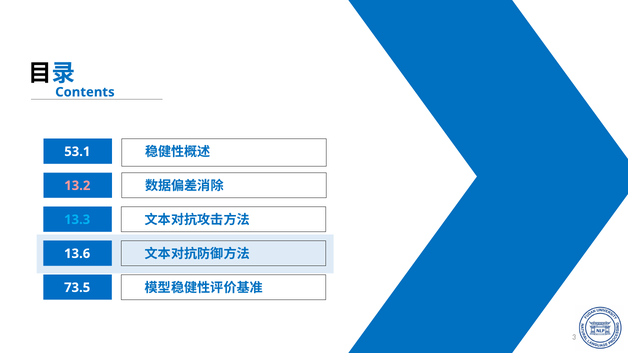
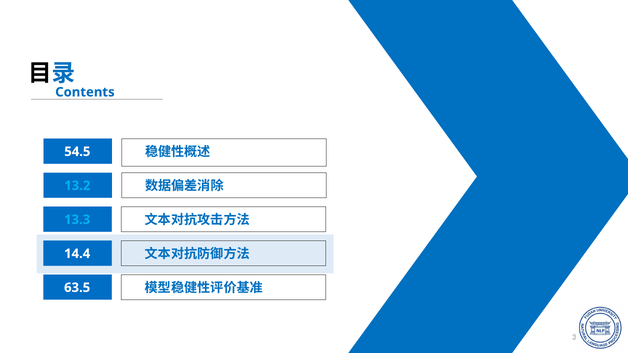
53.1: 53.1 -> 54.5 (77, 152)
13.2 colour: pink -> light blue (77, 186)
13.6: 13.6 -> 14.4 (77, 254)
73.5: 73.5 -> 63.5 (77, 288)
